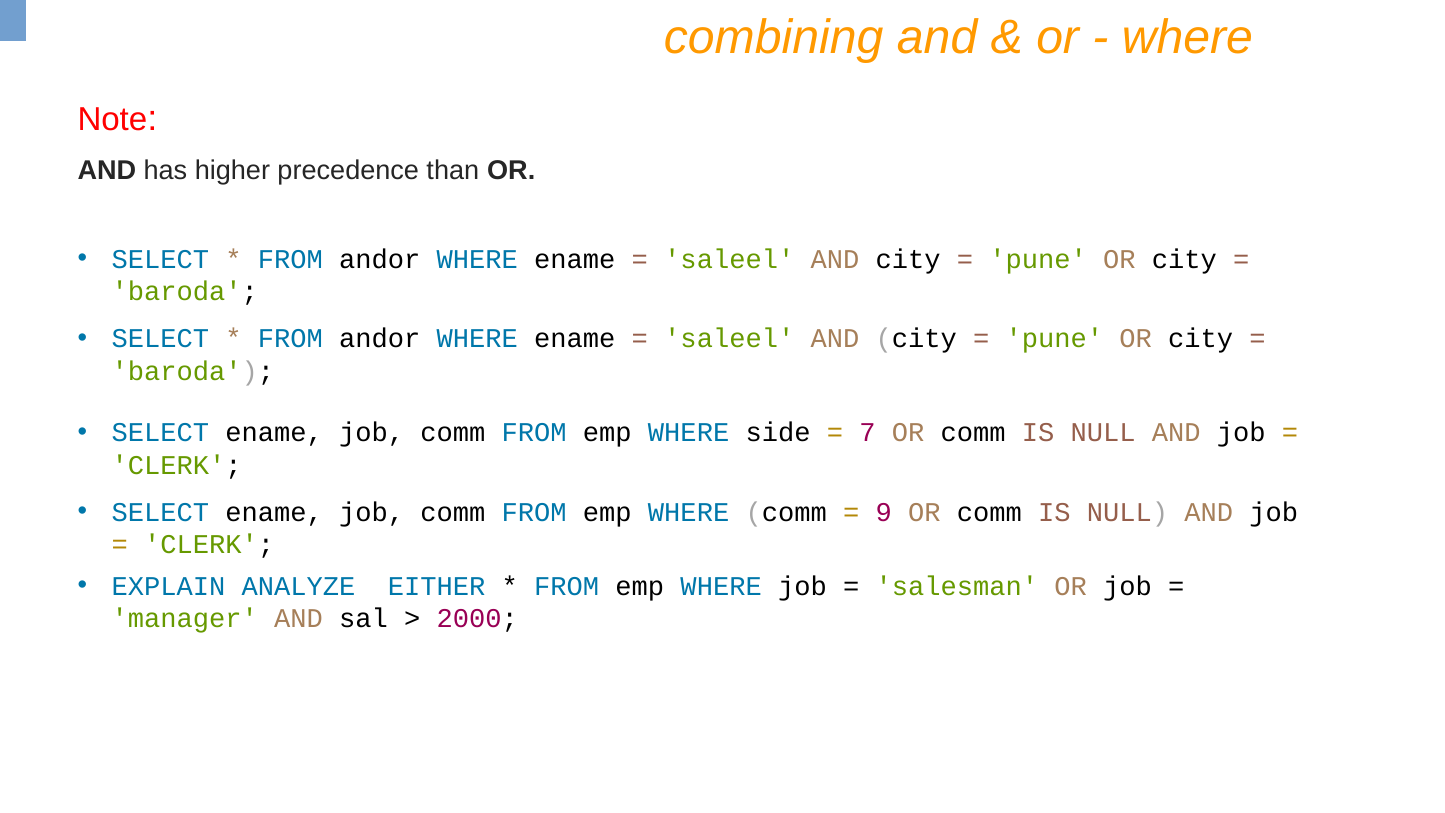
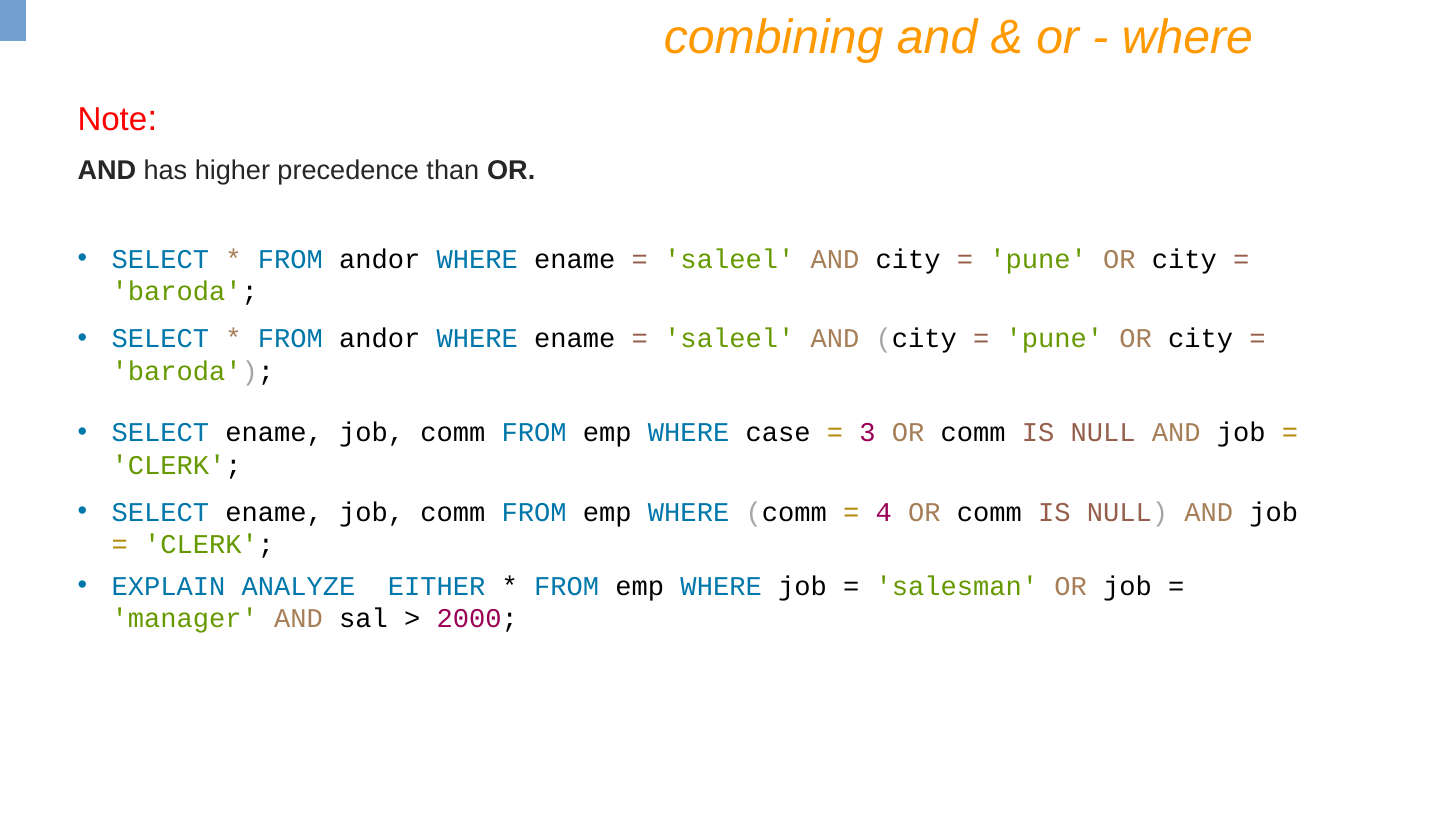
side: side -> case (778, 432)
7: 7 -> 3 (867, 432)
9: 9 -> 4 (884, 512)
